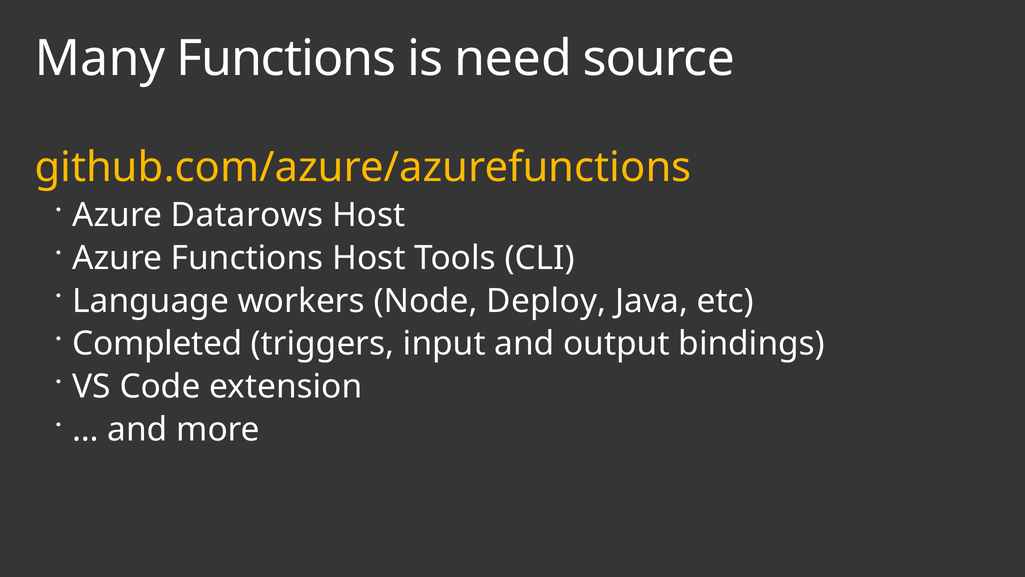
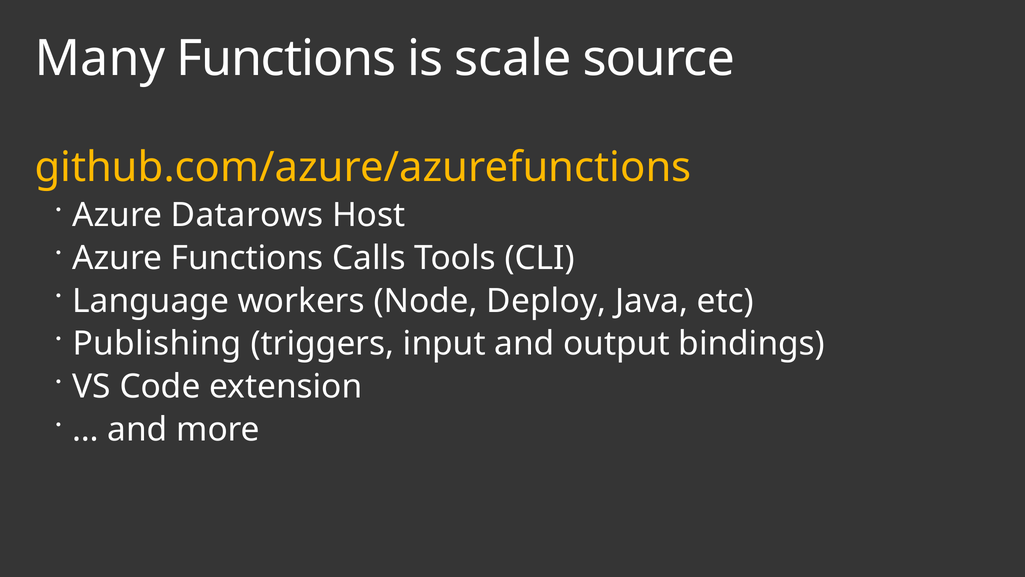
need: need -> scale (513, 59)
Functions Host: Host -> Calls (369, 258)
Completed: Completed -> Publishing (157, 344)
